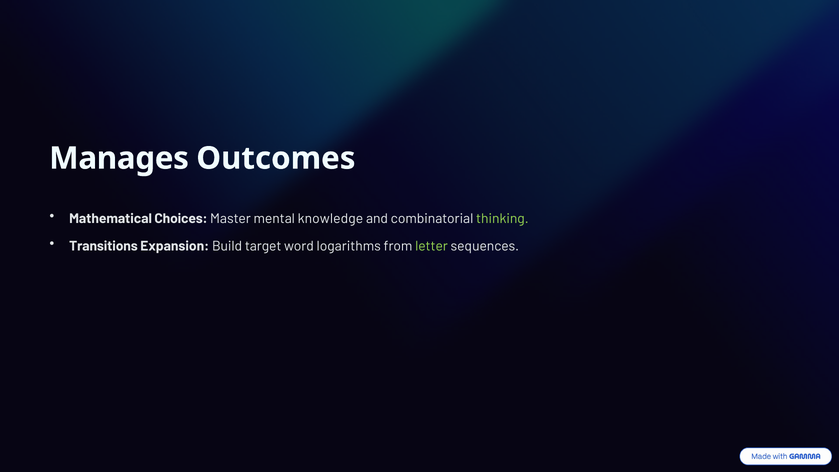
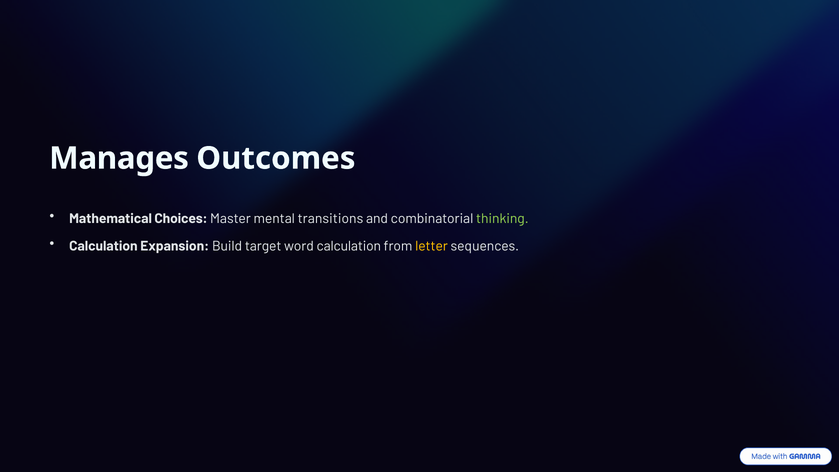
knowledge: knowledge -> transitions (330, 219)
Transitions: Transitions -> Calculation (103, 246)
word logarithms: logarithms -> calculation (349, 246)
letter colour: light green -> yellow (432, 246)
